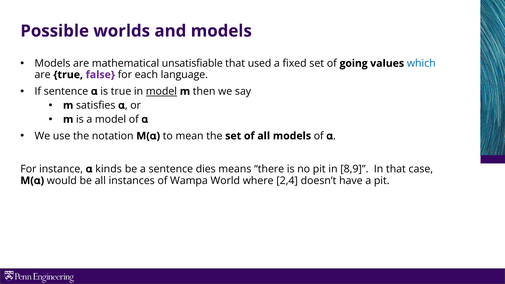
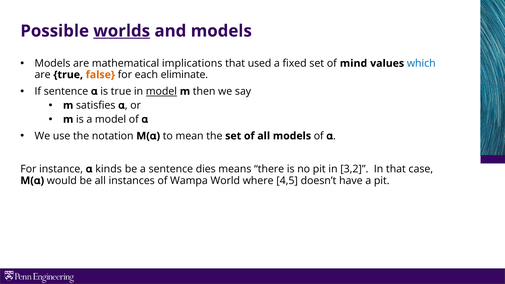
worlds underline: none -> present (122, 31)
unsatisfiable: unsatisfiable -> implications (192, 63)
going: going -> mind (354, 63)
false colour: purple -> orange (100, 75)
language: language -> eliminate (184, 75)
8,9: 8,9 -> 3,2 (354, 169)
2,4: 2,4 -> 4,5 (287, 181)
